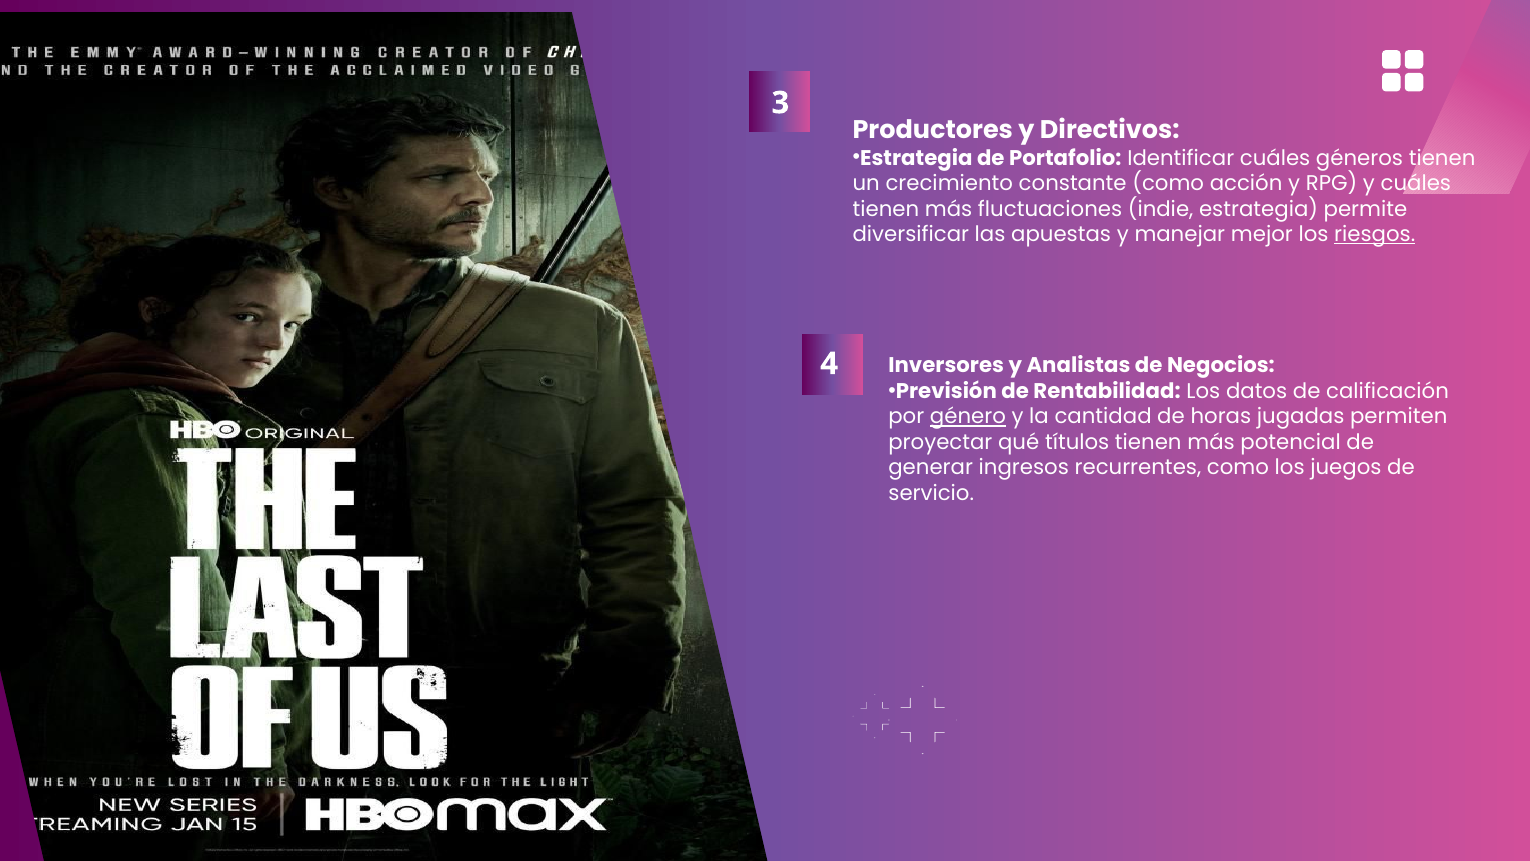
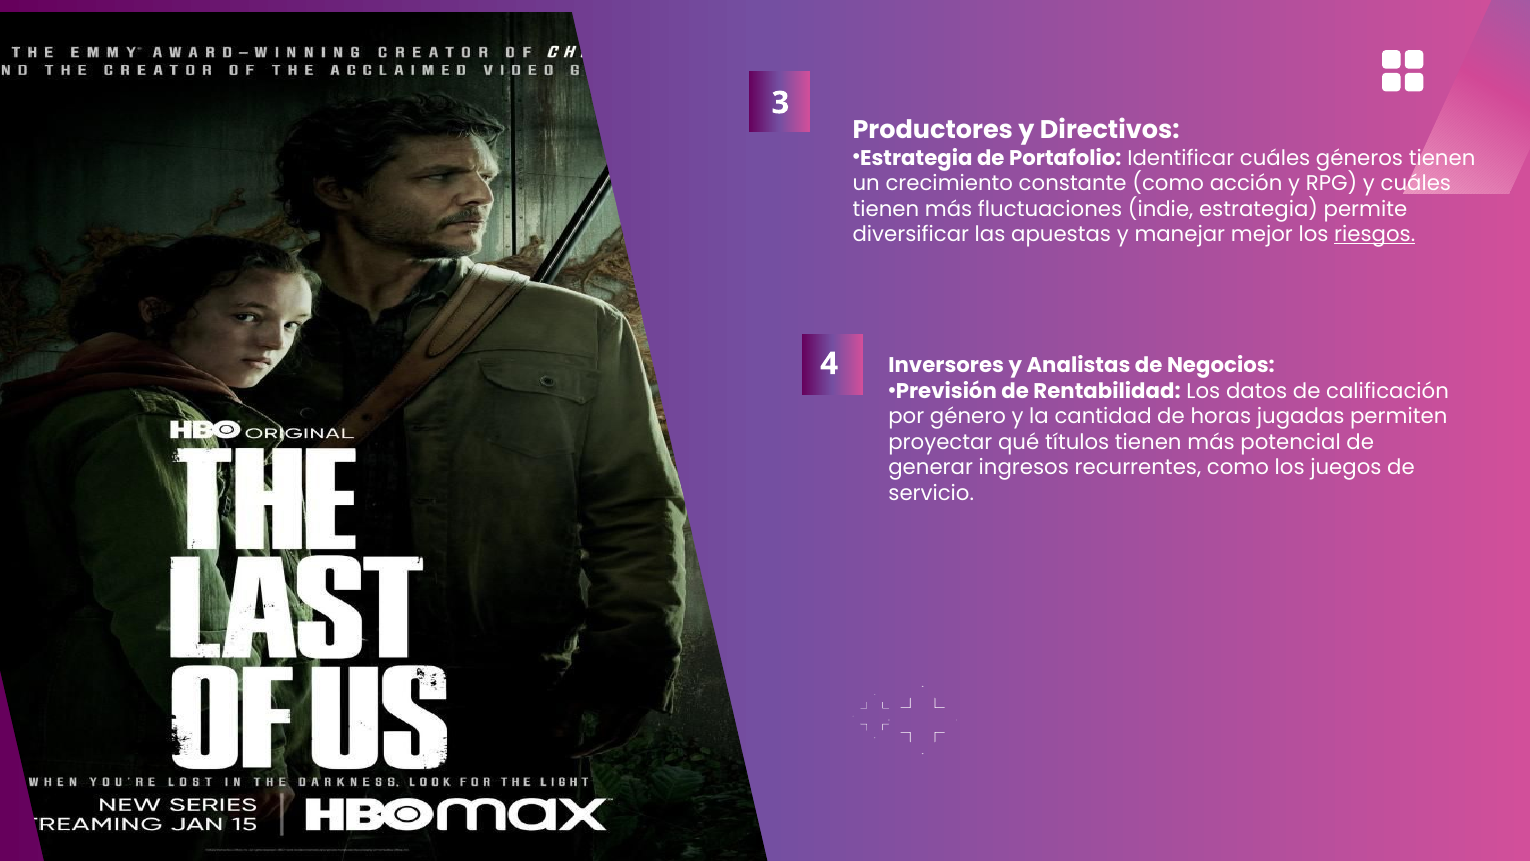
género underline: present -> none (968, 417)
